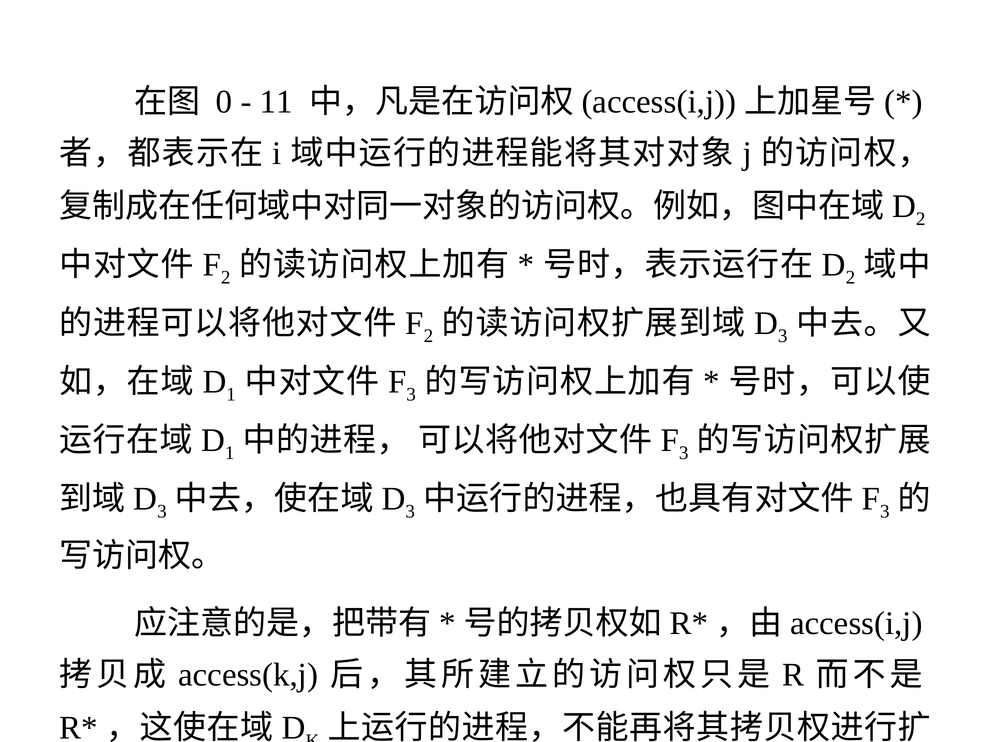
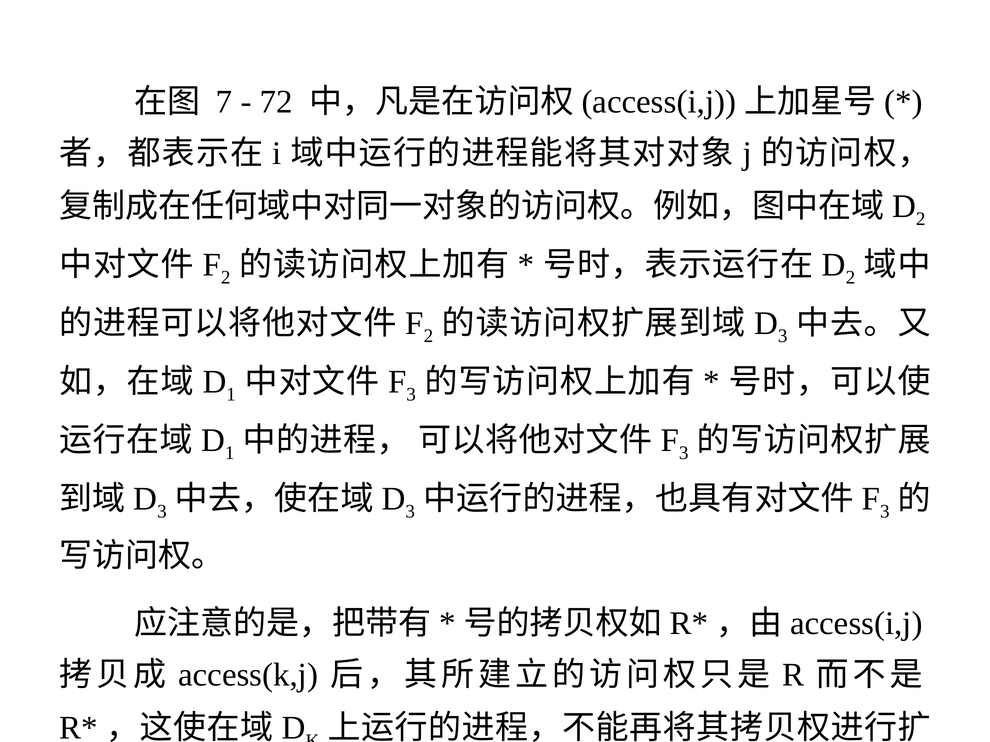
0: 0 -> 7 (224, 102)
11: 11 -> 72 (276, 102)
